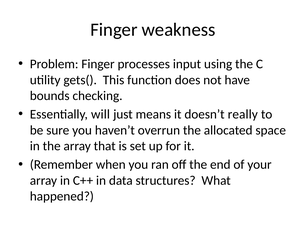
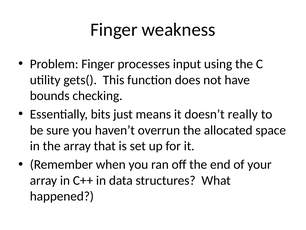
will: will -> bits (101, 114)
